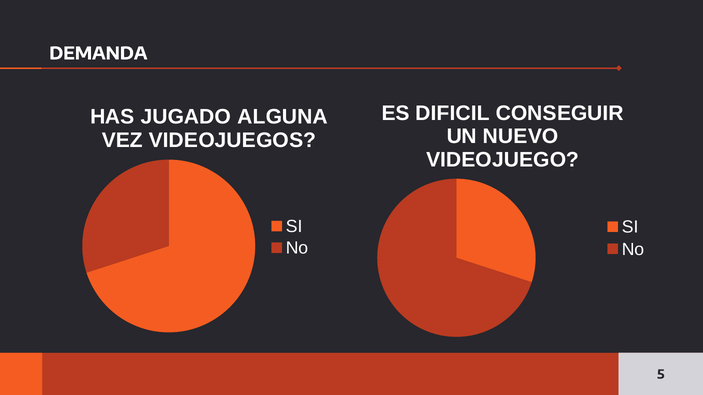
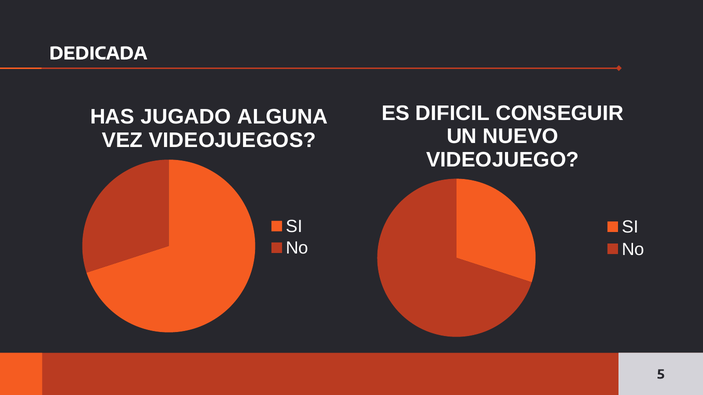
DEMANDA: DEMANDA -> DEDICADA (98, 54)
